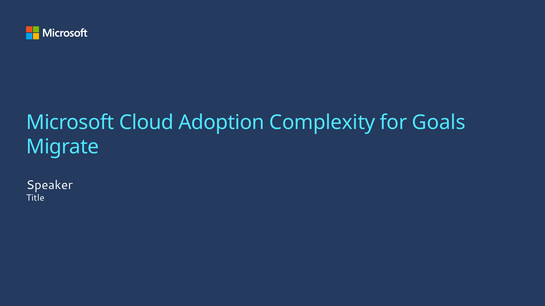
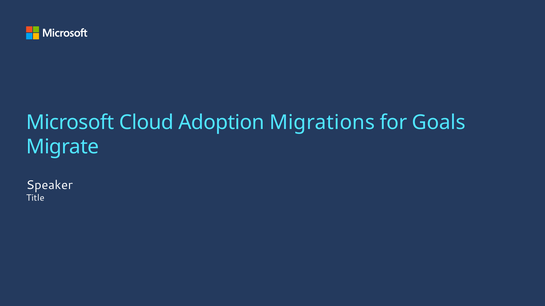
Complexity: Complexity -> Migrations (322, 123)
